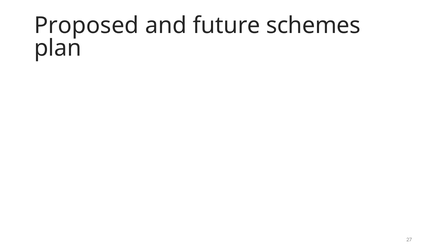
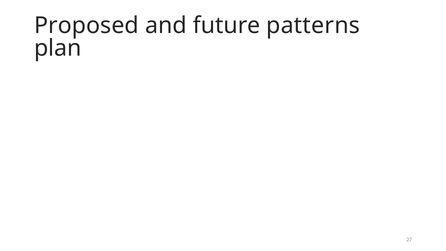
schemes: schemes -> patterns (313, 25)
